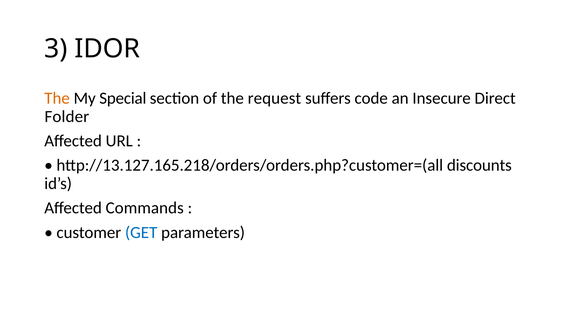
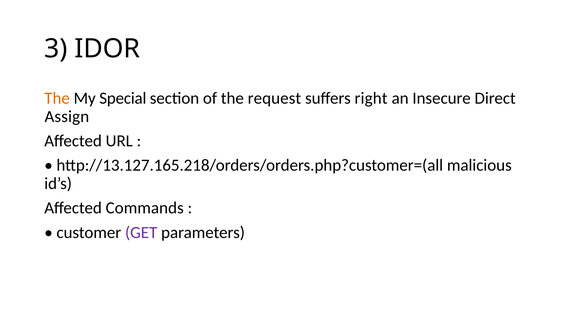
code: code -> right (371, 98)
Folder: Folder -> Assign (67, 117)
discounts: discounts -> malicious (479, 165)
GET colour: blue -> purple (141, 232)
